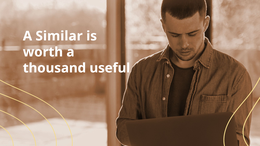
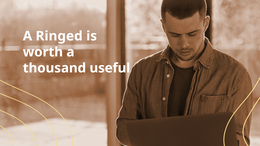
Similar: Similar -> Ringed (59, 36)
